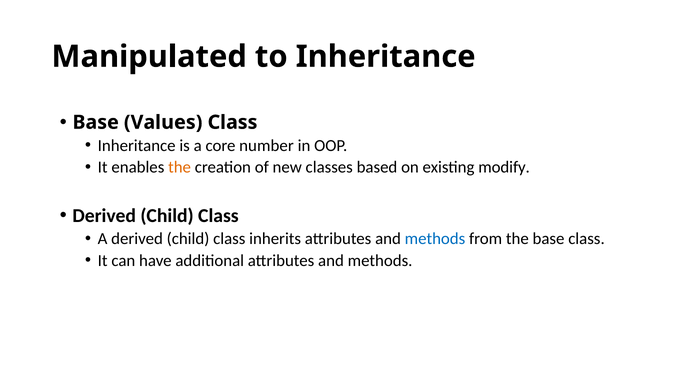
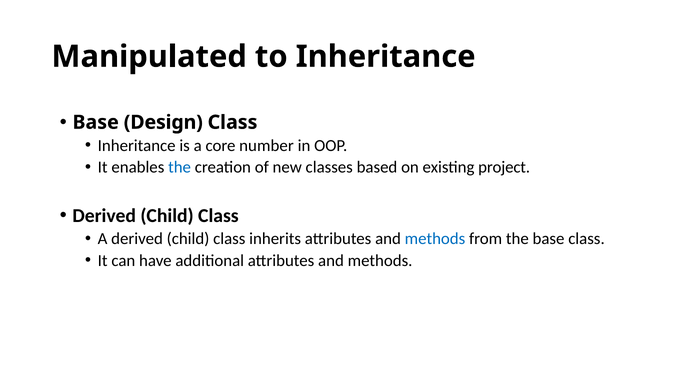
Values: Values -> Design (163, 122)
the colour: orange -> blue (180, 167)
modify: modify -> project (504, 167)
